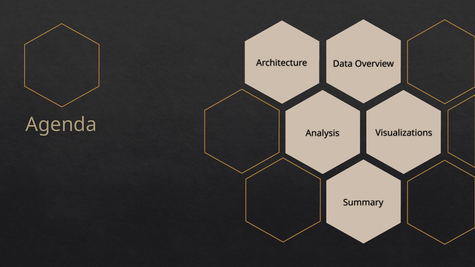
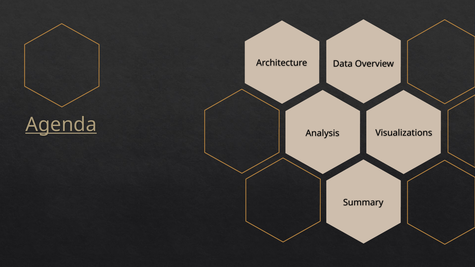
Agenda underline: none -> present (61, 125)
